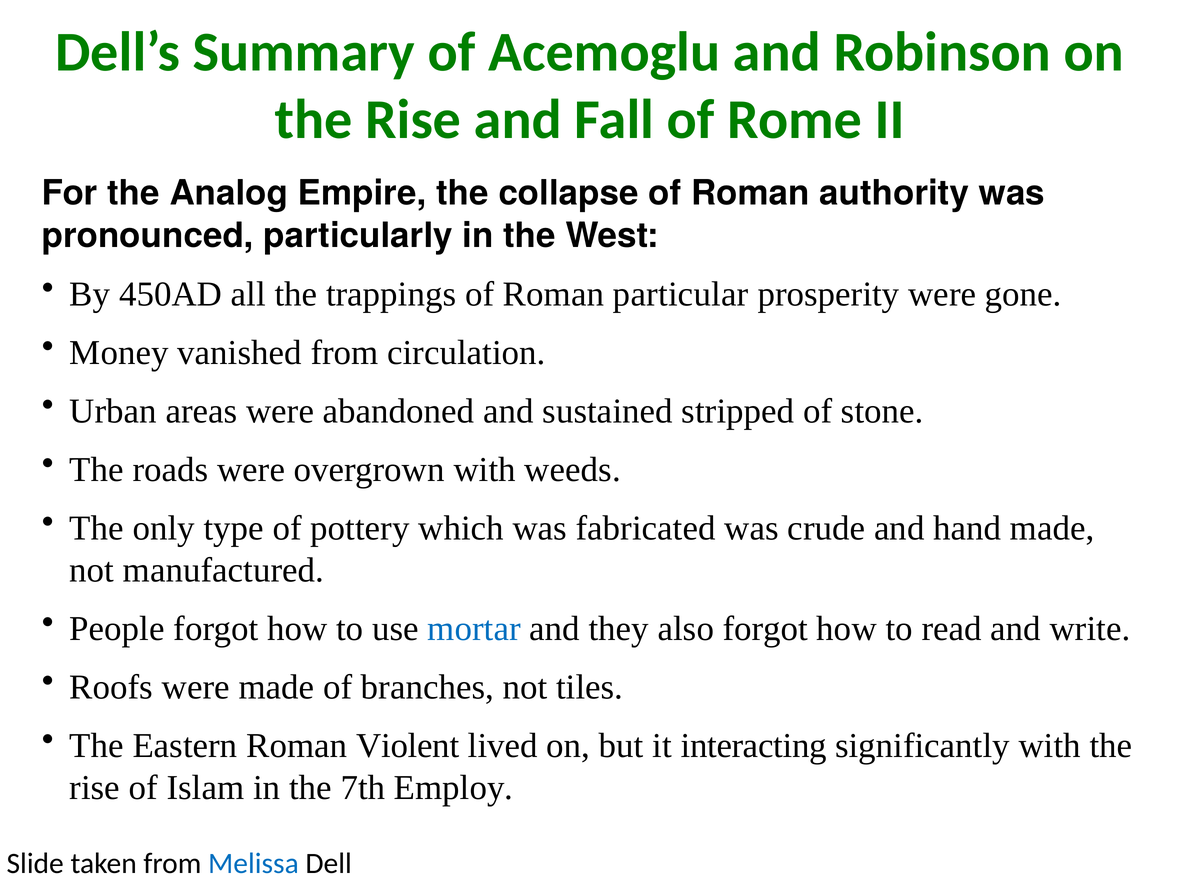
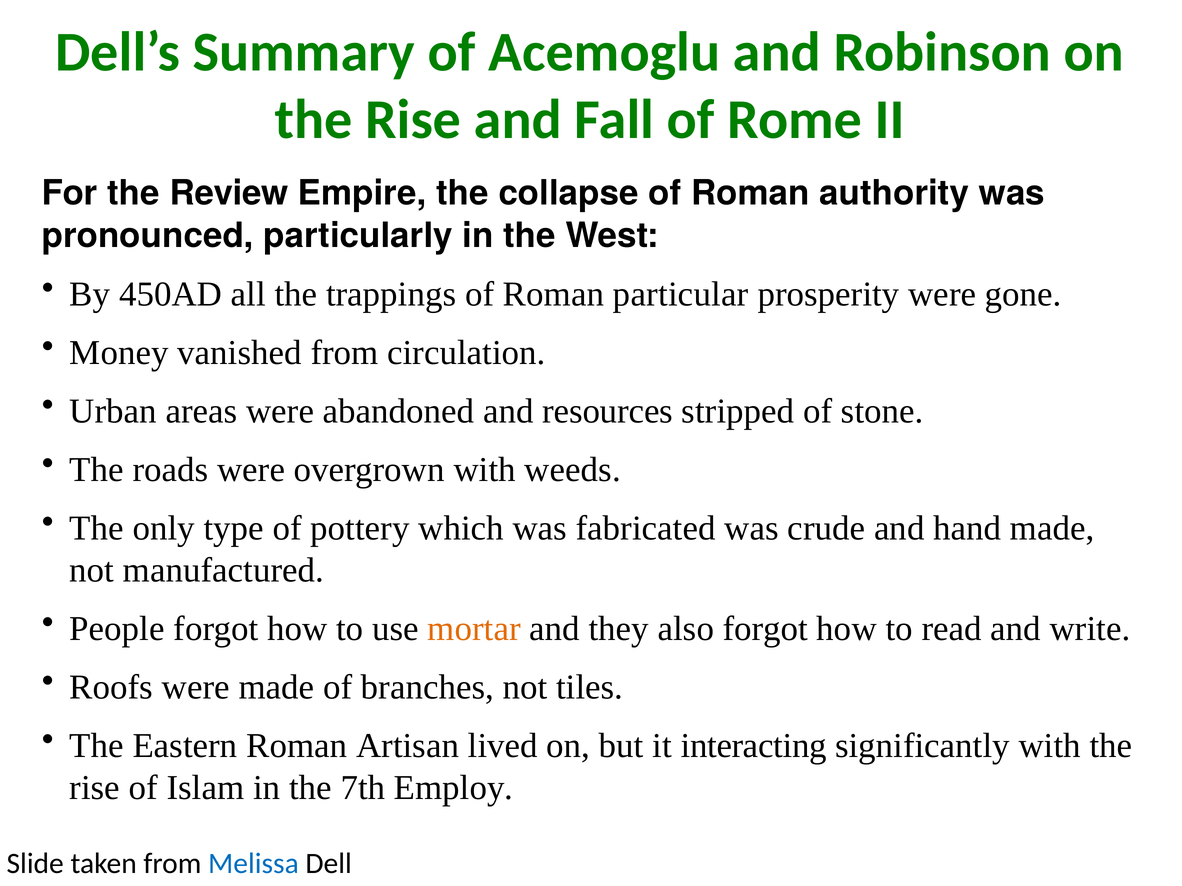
Analog: Analog -> Review (229, 194)
sustained: sustained -> resources (608, 411)
mortar colour: blue -> orange (474, 629)
Violent: Violent -> Artisan (408, 746)
